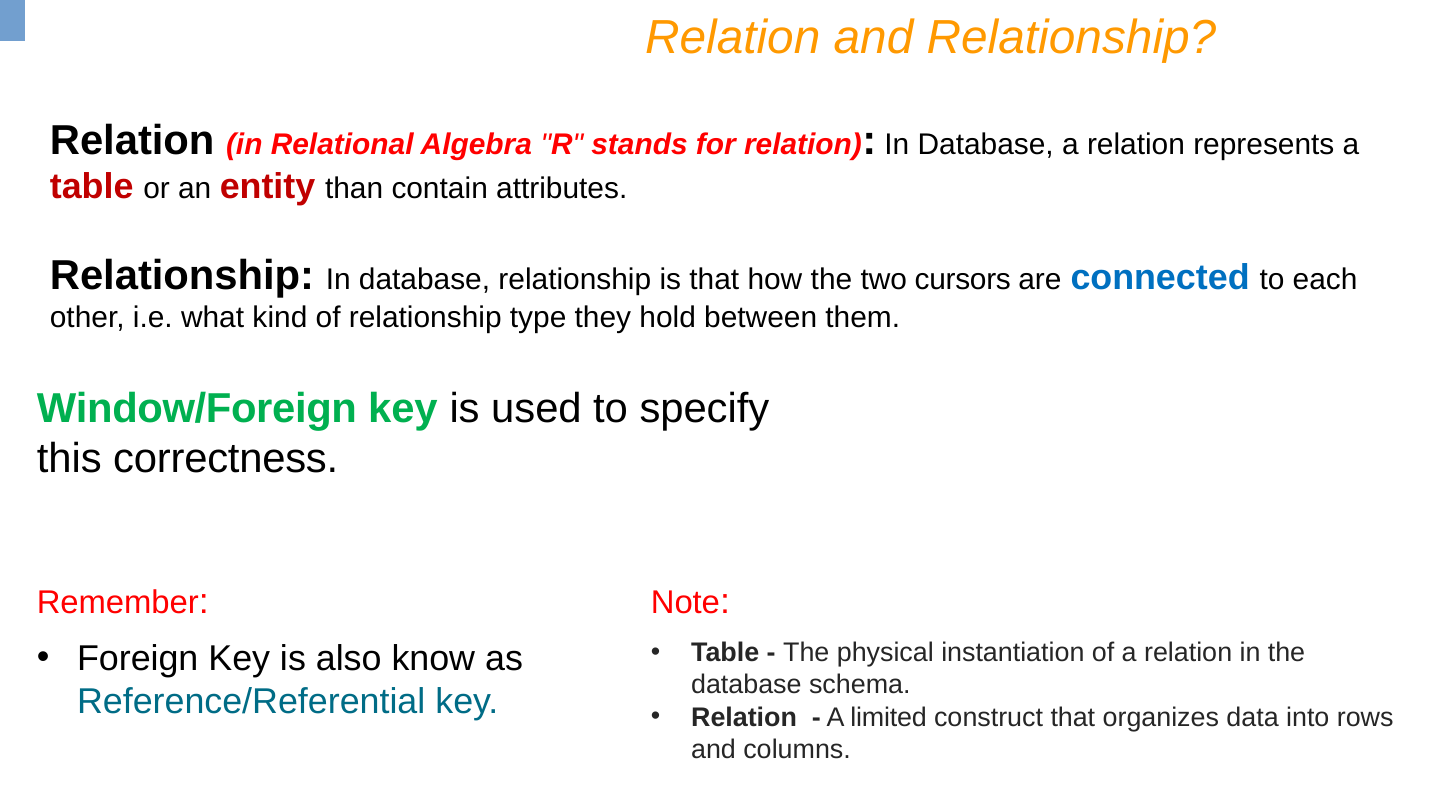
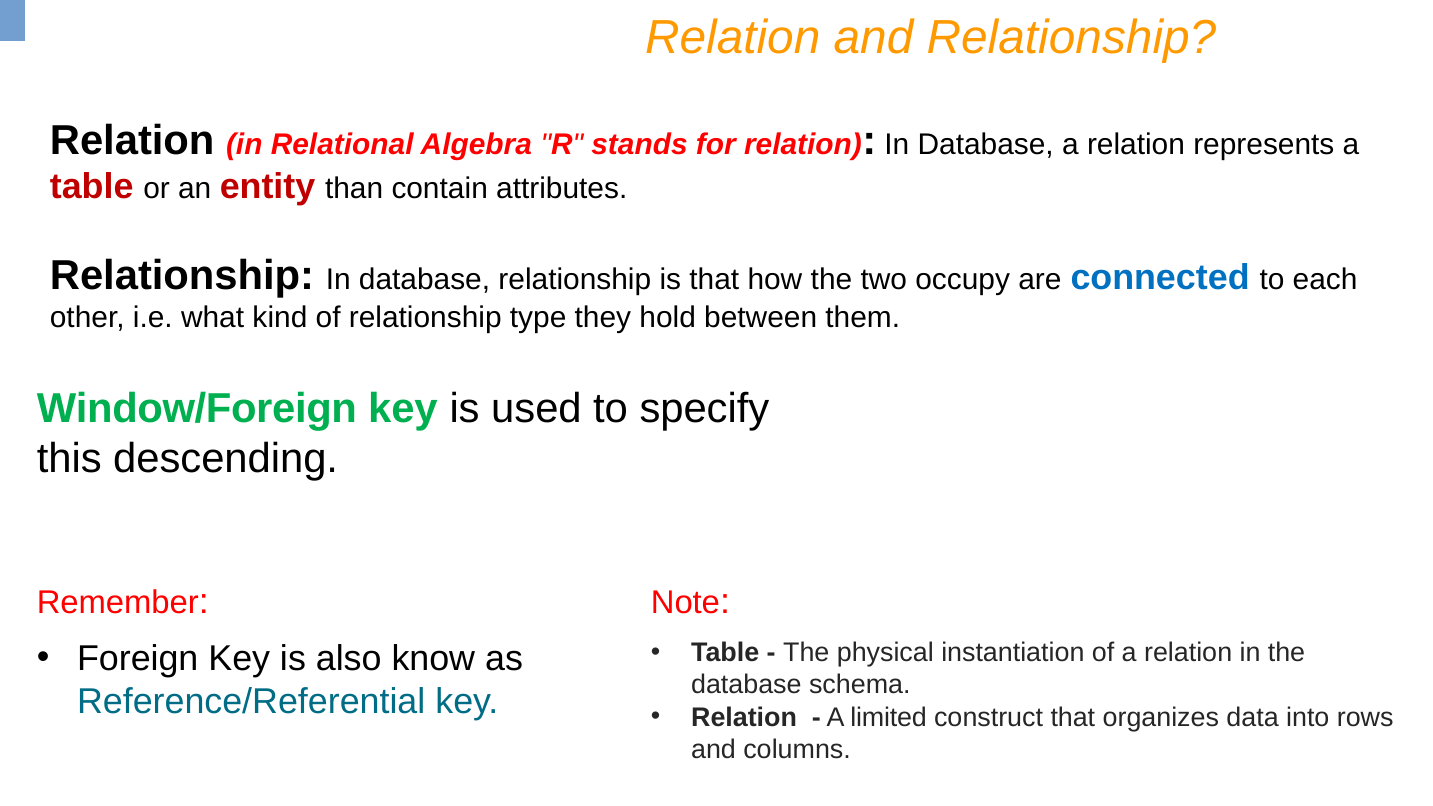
cursors: cursors -> occupy (963, 279)
correctness: correctness -> descending (226, 459)
